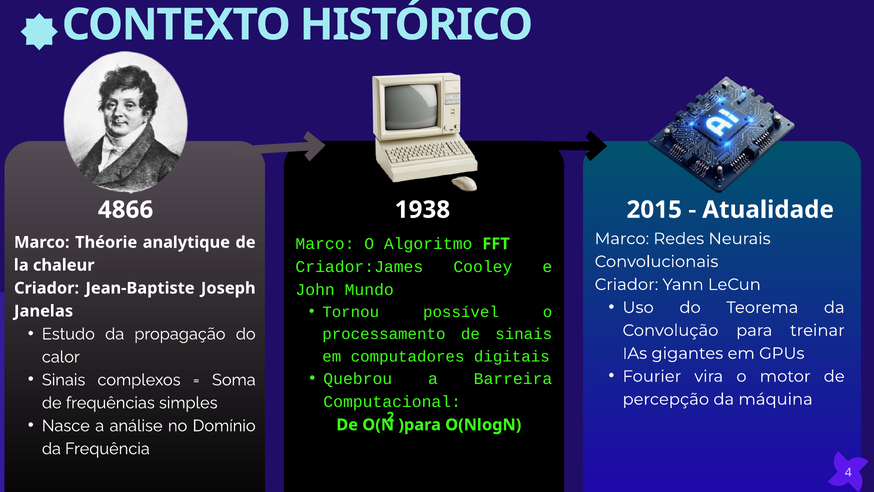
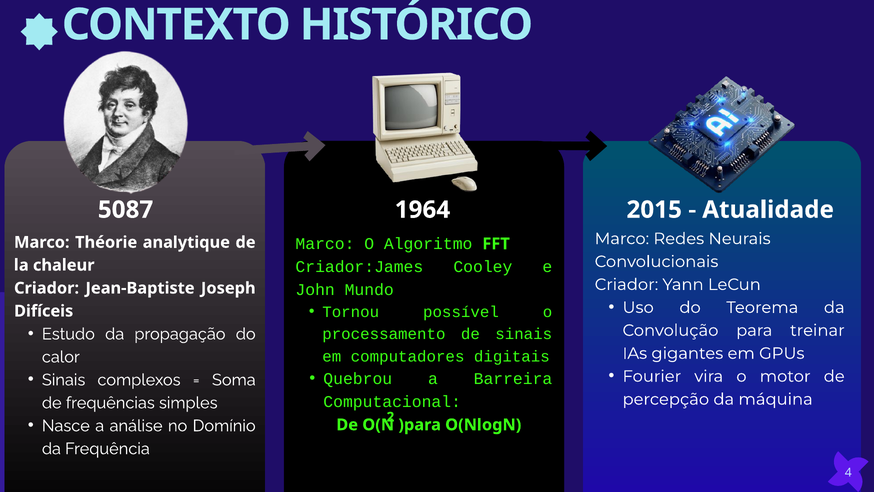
4866: 4866 -> 5087 (126, 210)
1938: 1938 -> 1964 (422, 210)
Janelas: Janelas -> Difíceis (44, 311)
